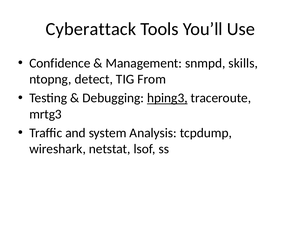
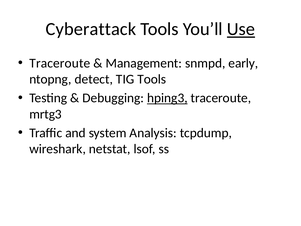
Use underline: none -> present (241, 29)
Confidence: Confidence -> Traceroute (60, 63)
skills: skills -> early (243, 63)
TIG From: From -> Tools (152, 79)
